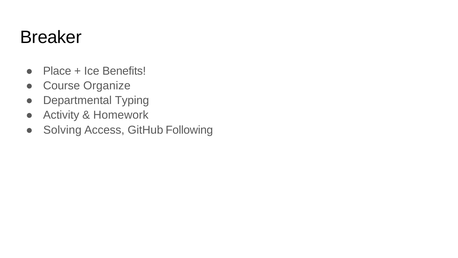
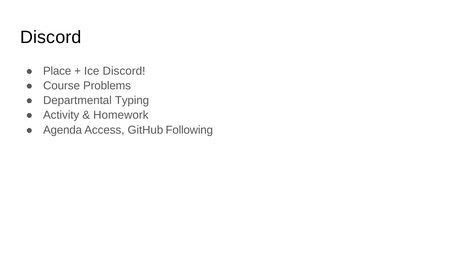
Breaker: Breaker -> Discord (51, 37)
Ice Benefits: Benefits -> Discord (124, 71)
Organize: Organize -> Problems (107, 86)
Solving: Solving -> Agenda (63, 130)
